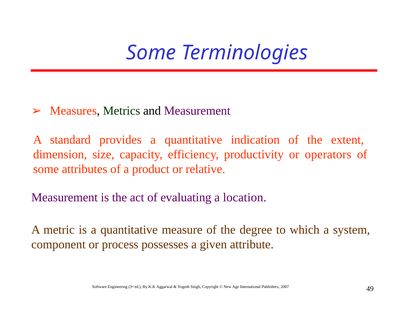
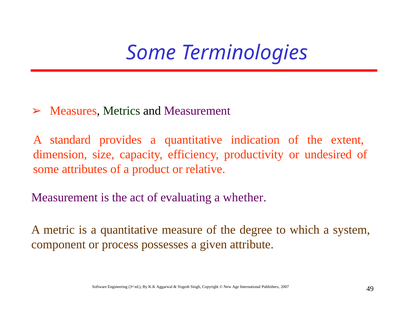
operators: operators -> undesired (328, 154)
location: location -> whether (245, 198)
